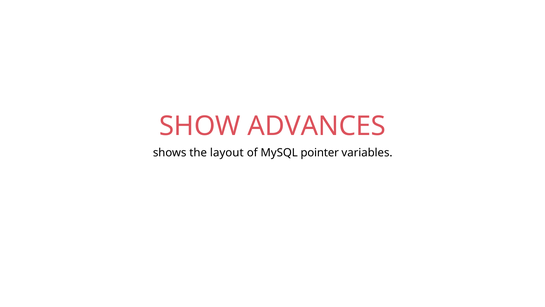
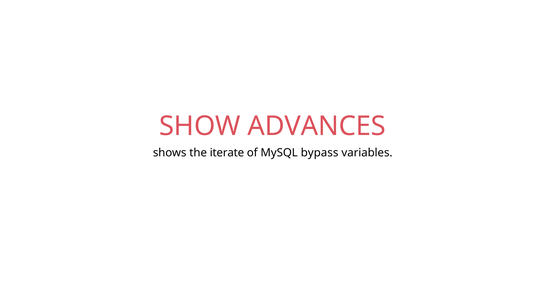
layout: layout -> iterate (227, 153)
pointer: pointer -> bypass (320, 153)
